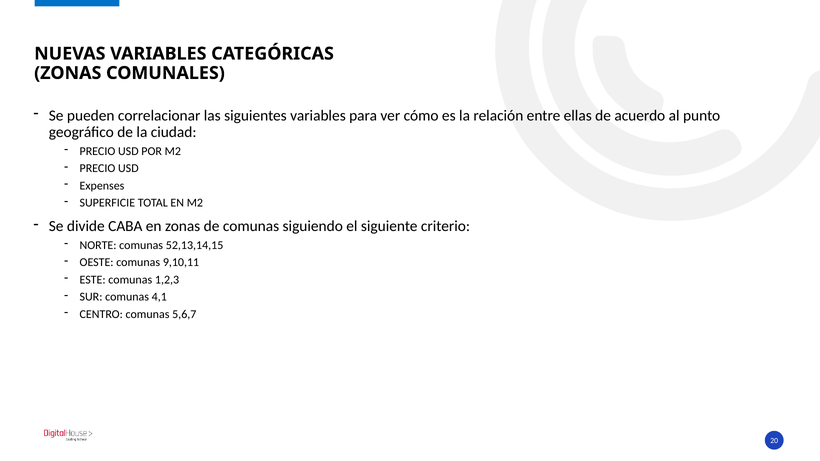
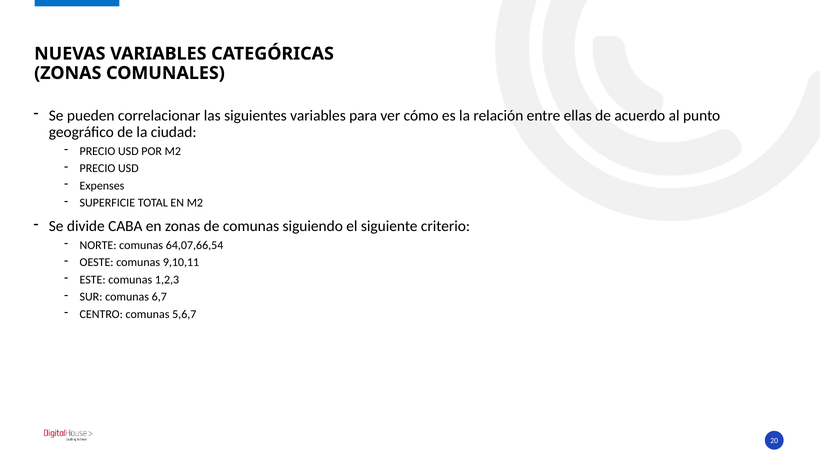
52,13,14,15: 52,13,14,15 -> 64,07,66,54 (195, 245)
4,1: 4,1 -> 6,7 (159, 297)
